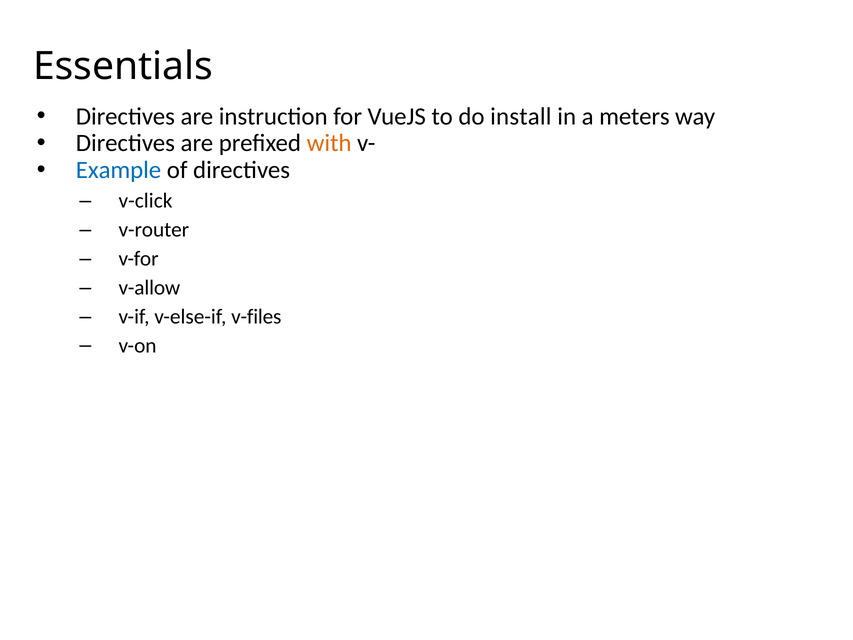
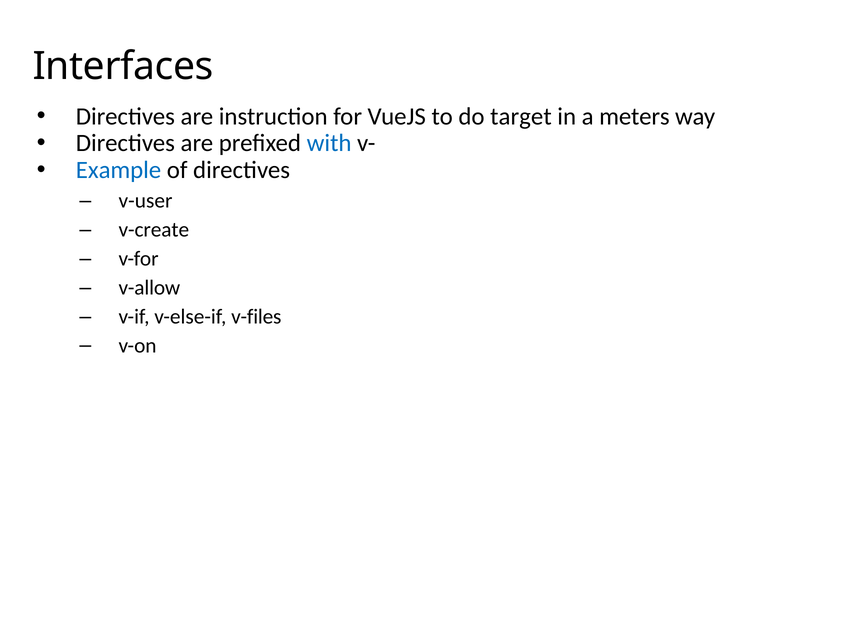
Essentials: Essentials -> Interfaces (123, 66)
install: install -> target (521, 116)
with colour: orange -> blue (329, 143)
v-click: v-click -> v-user (146, 201)
v-router: v-router -> v-create (154, 230)
